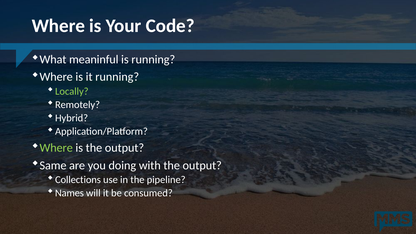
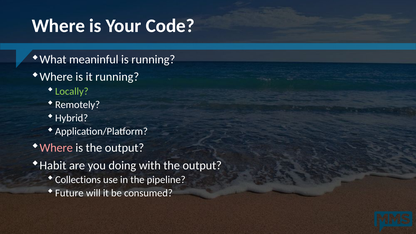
Where colour: light green -> pink (56, 148)
Same: Same -> Habit (53, 165)
Names: Names -> Future (69, 193)
